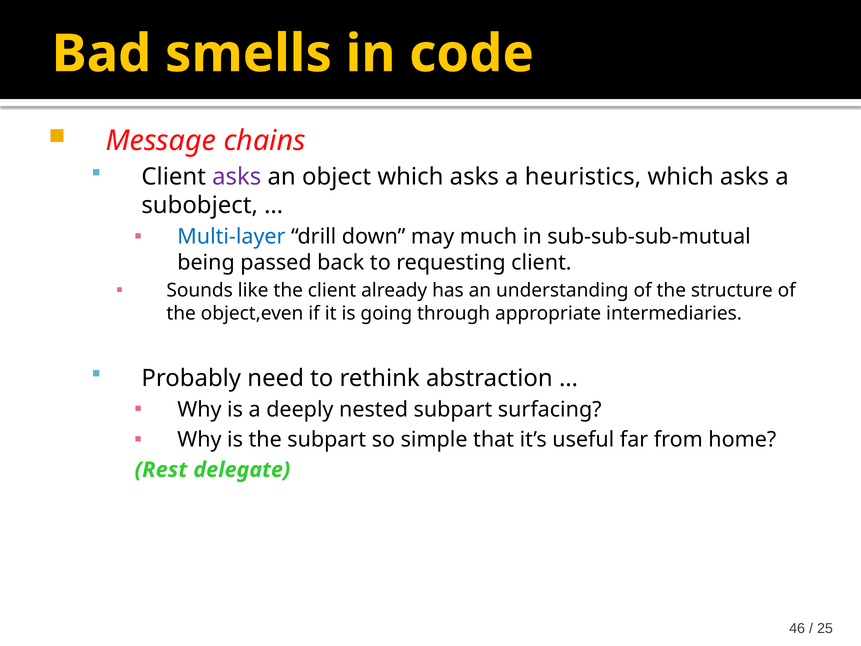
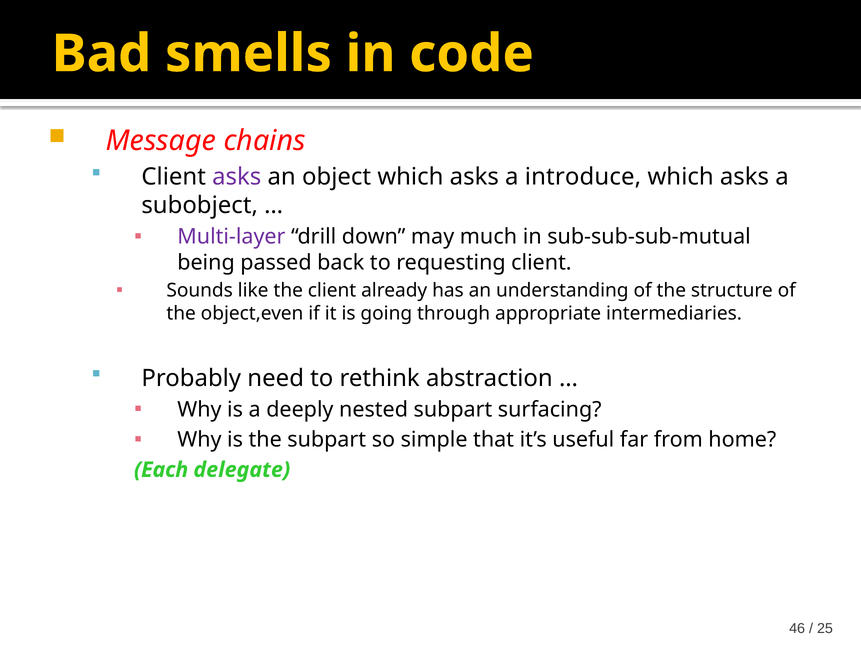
heuristics: heuristics -> introduce (583, 177)
Multi-layer colour: blue -> purple (231, 237)
Rest: Rest -> Each (161, 470)
